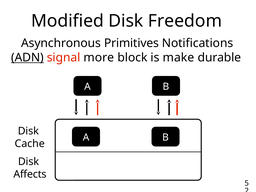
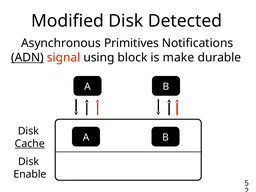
Freedom: Freedom -> Detected (185, 21)
more: more -> using (99, 58)
Cache underline: none -> present (30, 144)
Affects: Affects -> Enable (30, 174)
